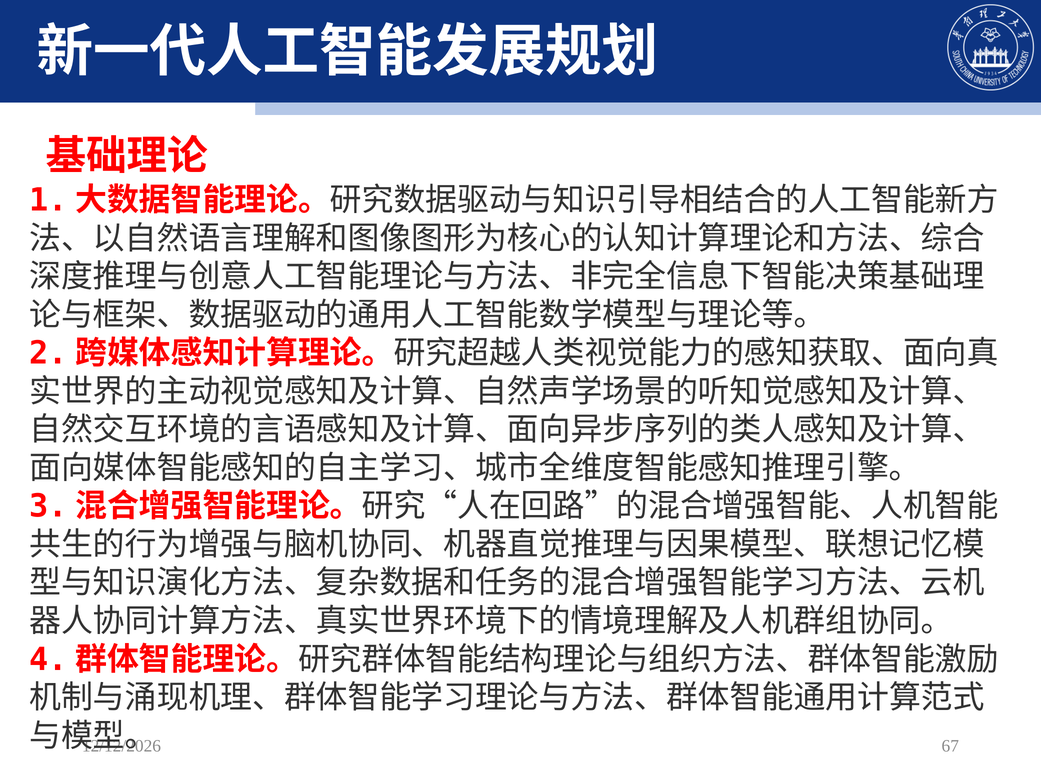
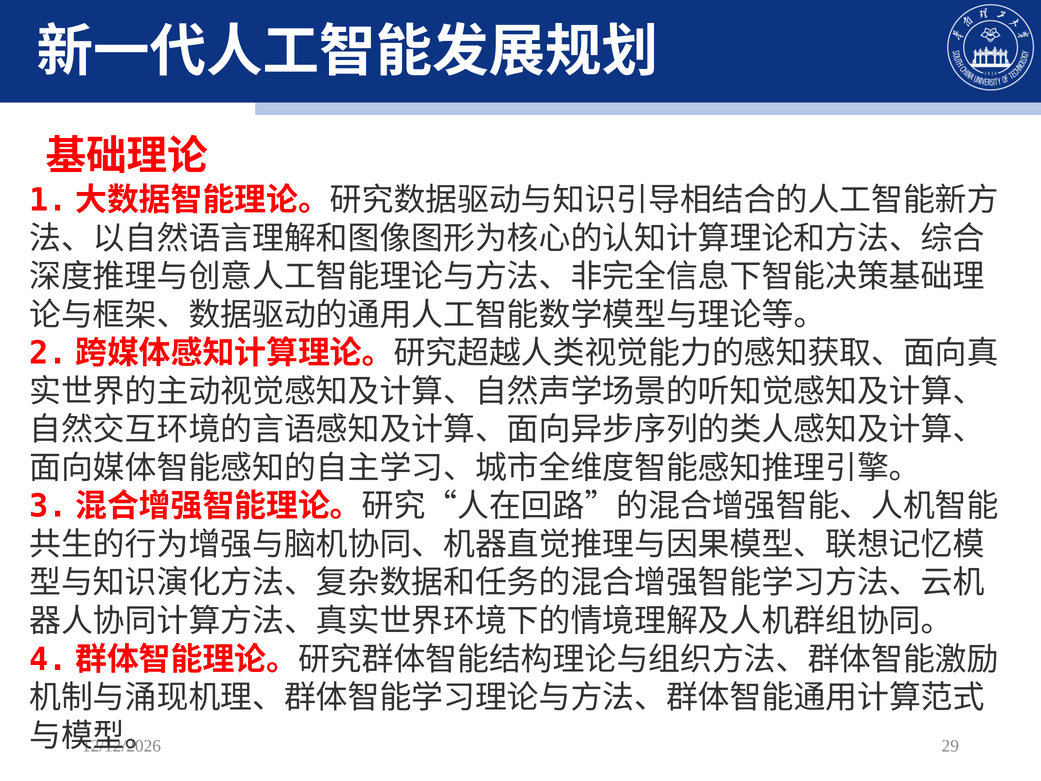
67: 67 -> 29 (950, 746)
